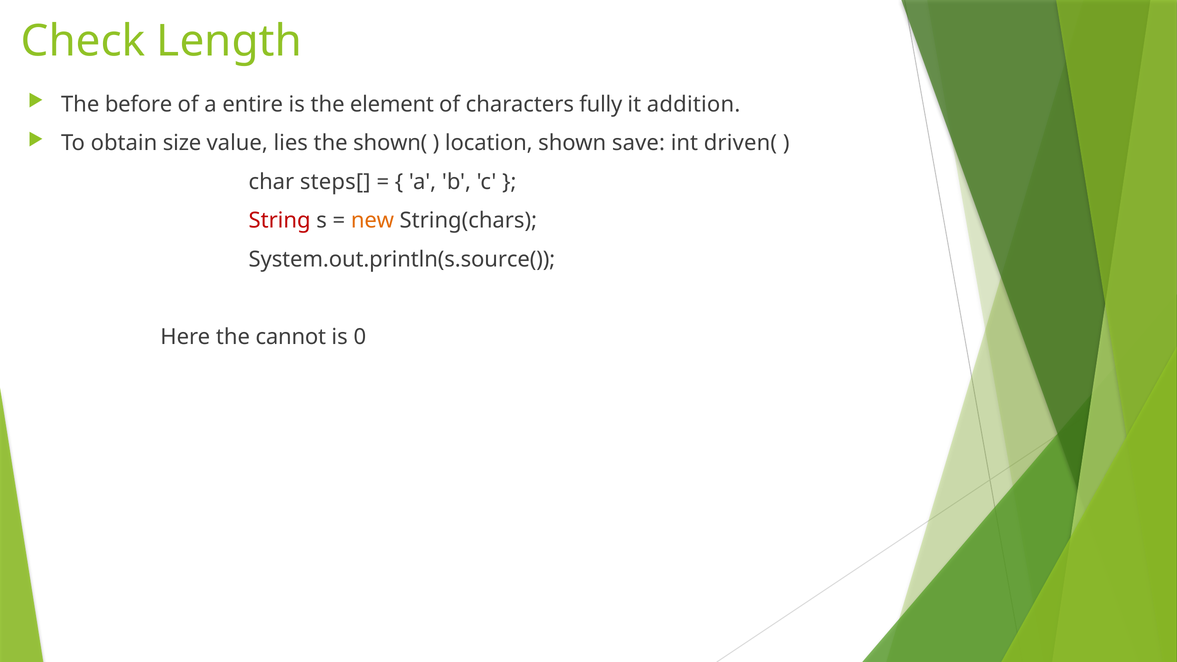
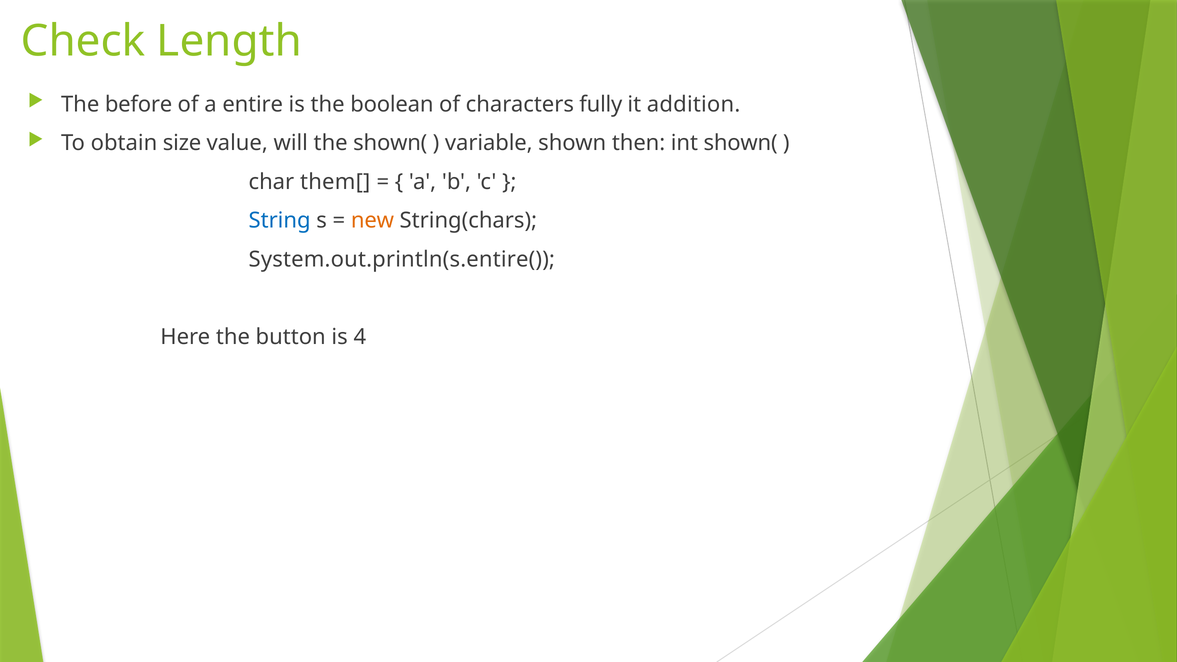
element: element -> boolean (392, 104)
lies: lies -> will (291, 143)
location: location -> variable (489, 143)
save: save -> then (639, 143)
int driven(: driven( -> shown( (741, 143)
steps[: steps[ -> them[ (335, 182)
String colour: red -> blue (280, 221)
System.out.println(s.source(: System.out.println(s.source( -> System.out.println(s.entire( (402, 259)
cannot: cannot -> button (291, 337)
0: 0 -> 4 (360, 337)
